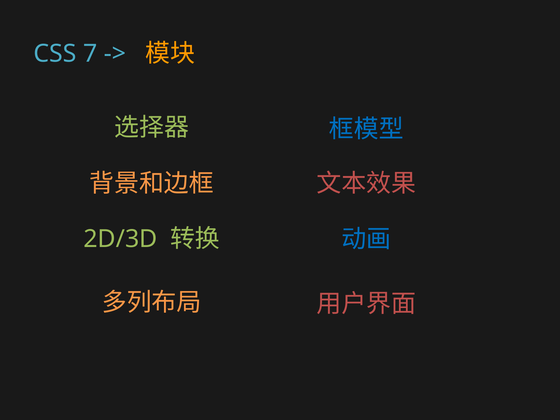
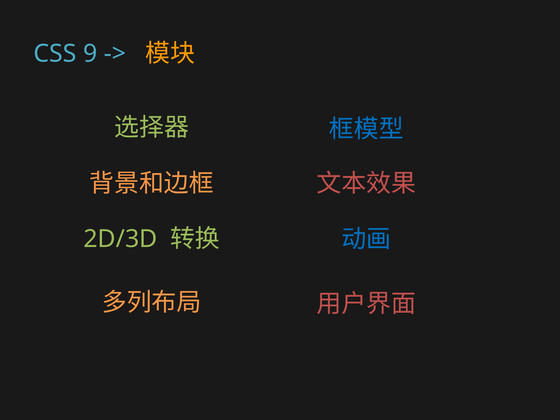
7: 7 -> 9 (90, 54)
